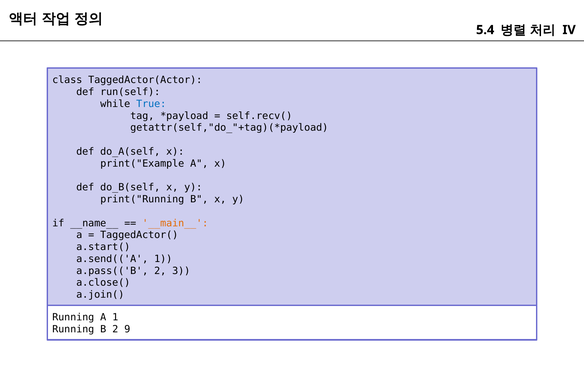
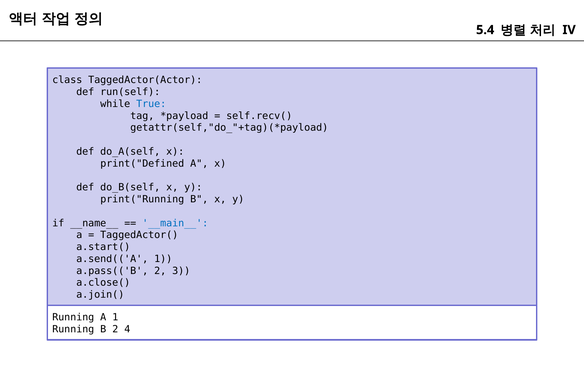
print("Example: print("Example -> print("Defined (142, 164)
__main__ colour: orange -> blue (175, 223)
9: 9 -> 4 (127, 330)
